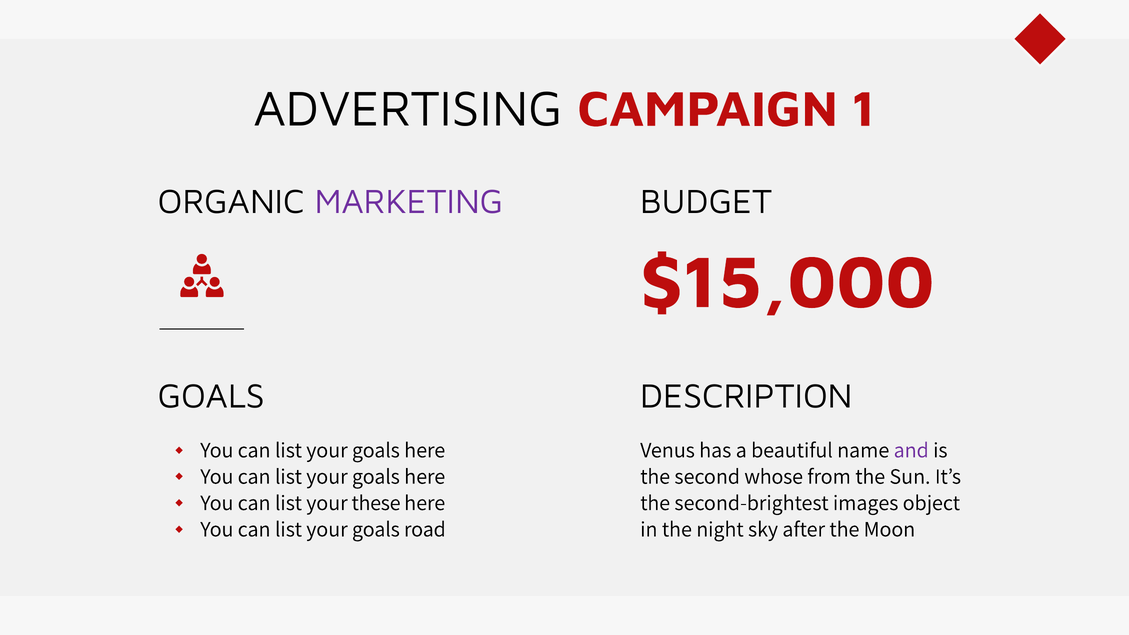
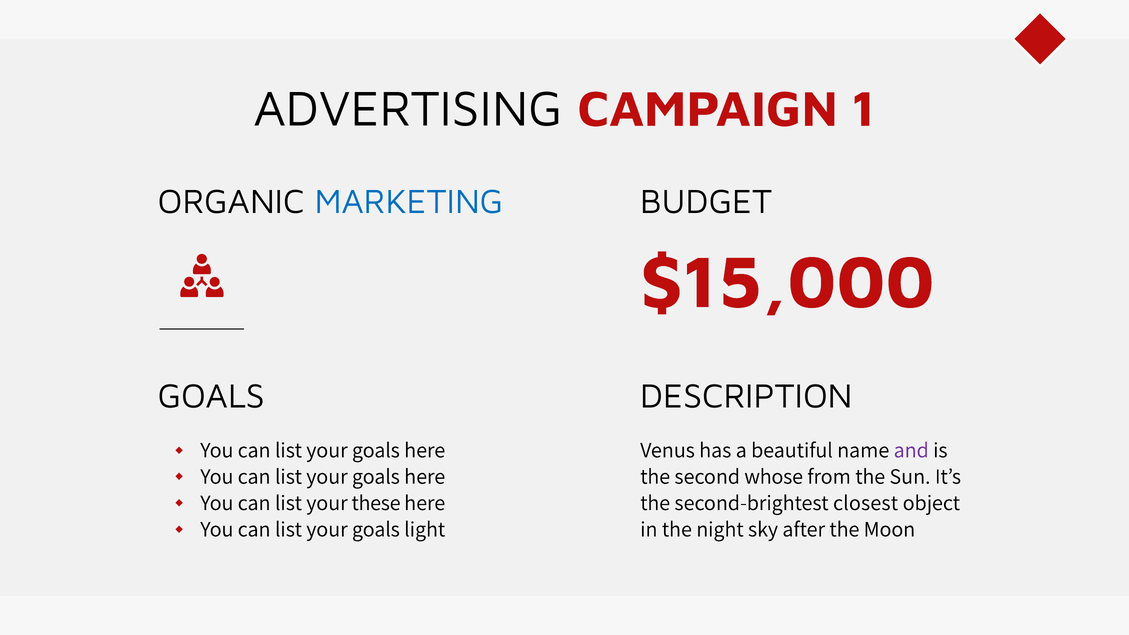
MARKETING colour: purple -> blue (409, 202)
images: images -> closest (866, 503)
road: road -> light (425, 529)
